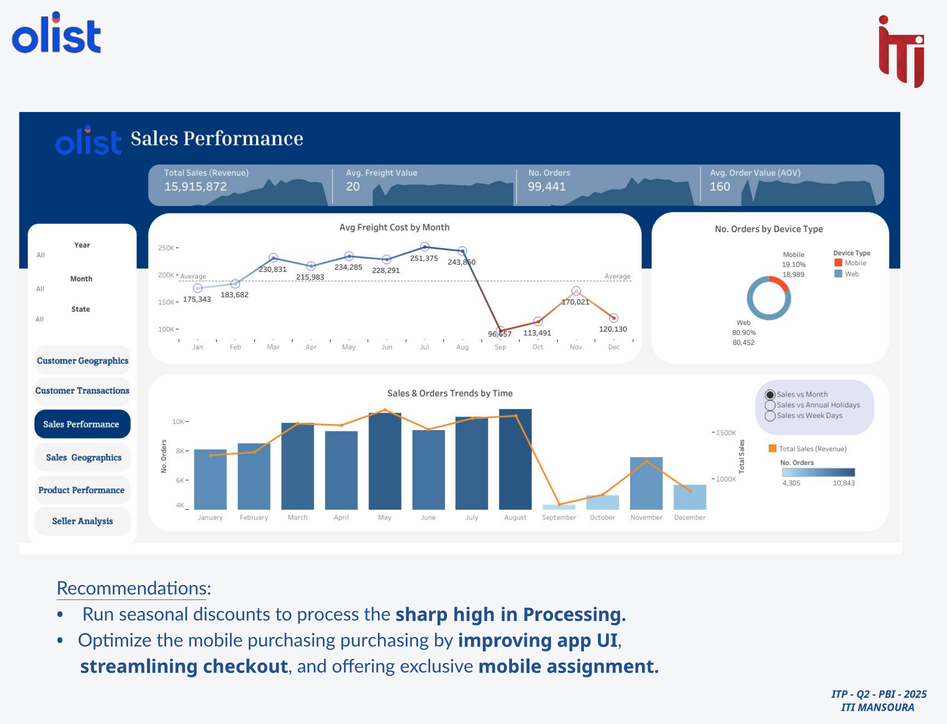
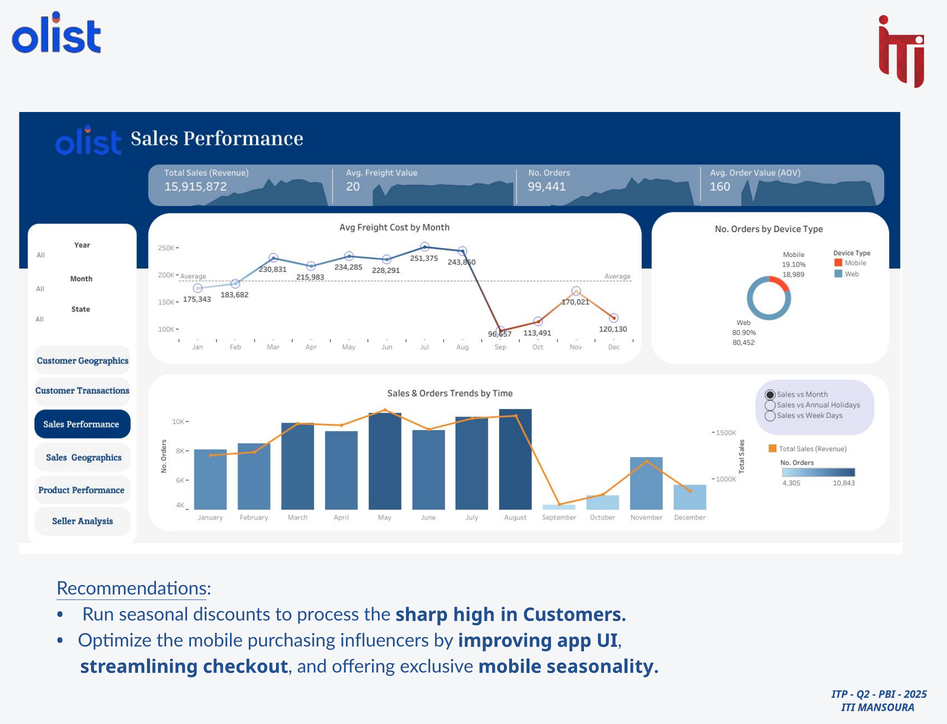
Processing: Processing -> Customers (575, 615)
purchasing purchasing: purchasing -> influencers (385, 641)
assignment: assignment -> seasonality (603, 667)
